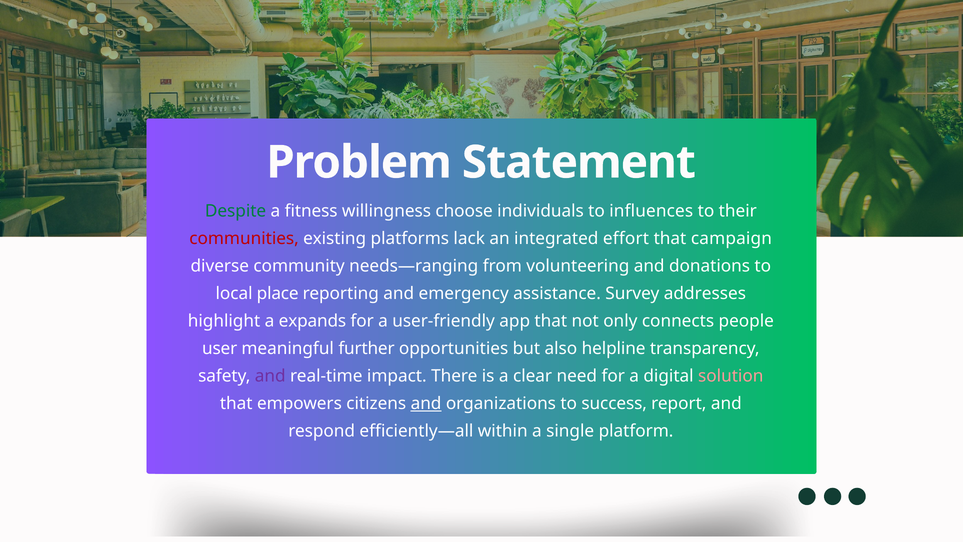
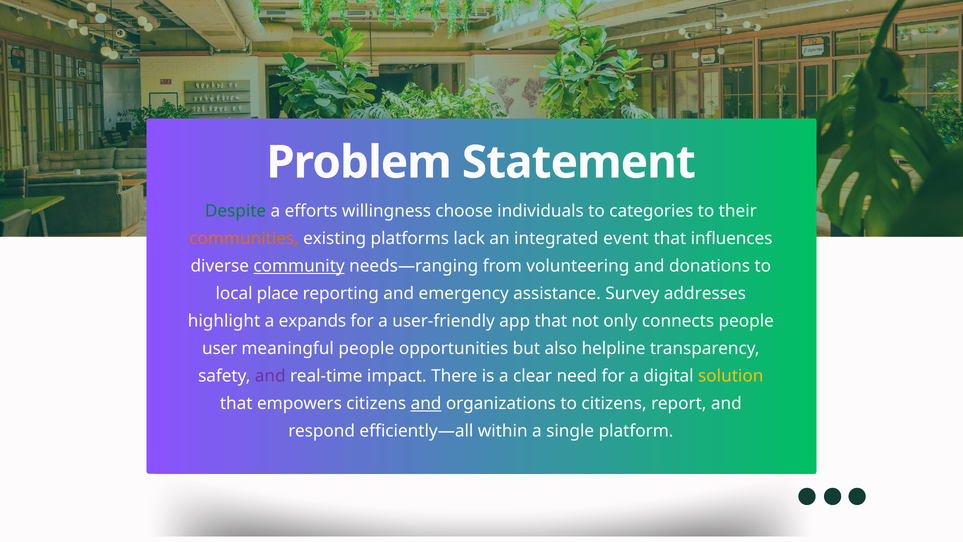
fitness: fitness -> efforts (311, 211)
influences: influences -> categories (651, 211)
communities colour: red -> orange (244, 238)
effort: effort -> event (626, 238)
campaign: campaign -> influences (732, 238)
community underline: none -> present (299, 266)
meaningful further: further -> people (366, 348)
solution colour: pink -> yellow (731, 376)
to success: success -> citizens (614, 403)
